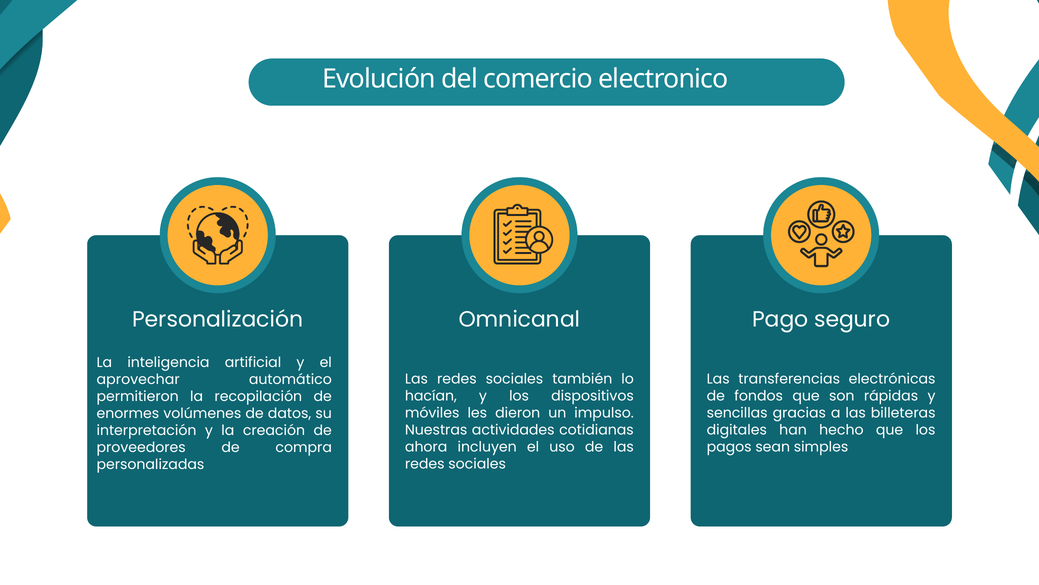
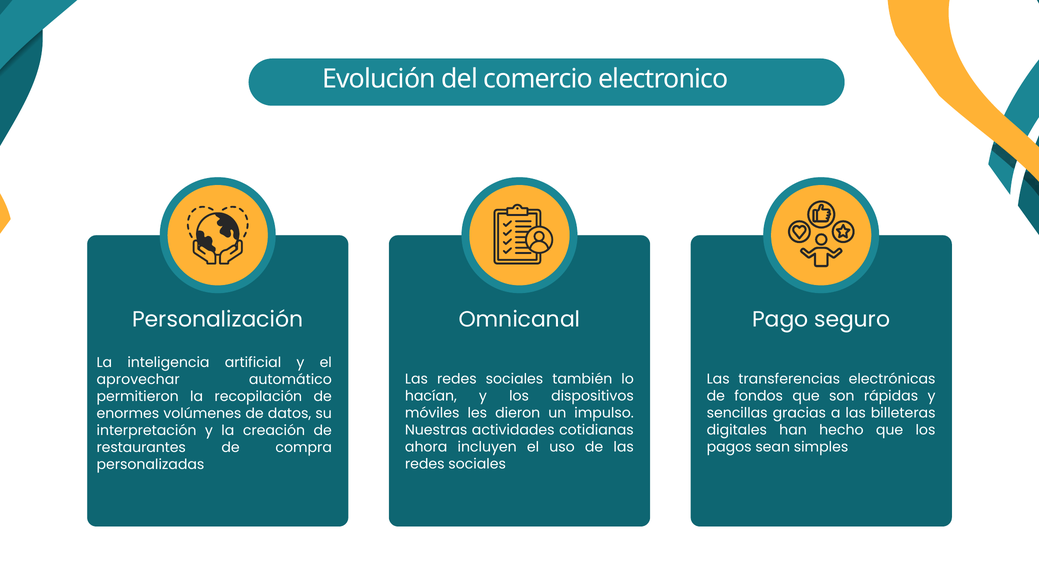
proveedores: proveedores -> restaurantes (141, 447)
